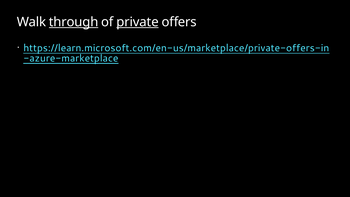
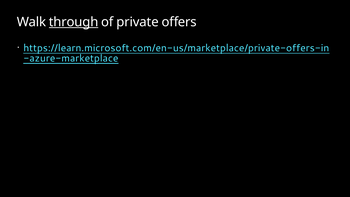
private underline: present -> none (138, 22)
